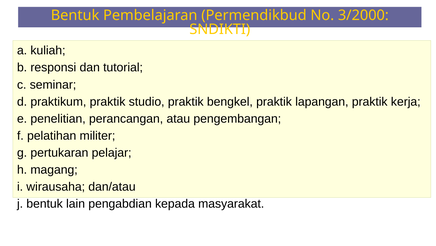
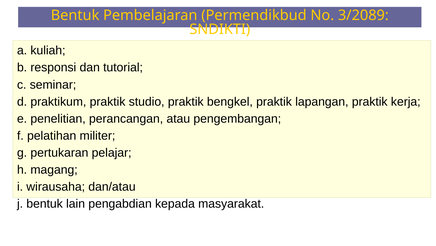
3/2000: 3/2000 -> 3/2089 (363, 15)
